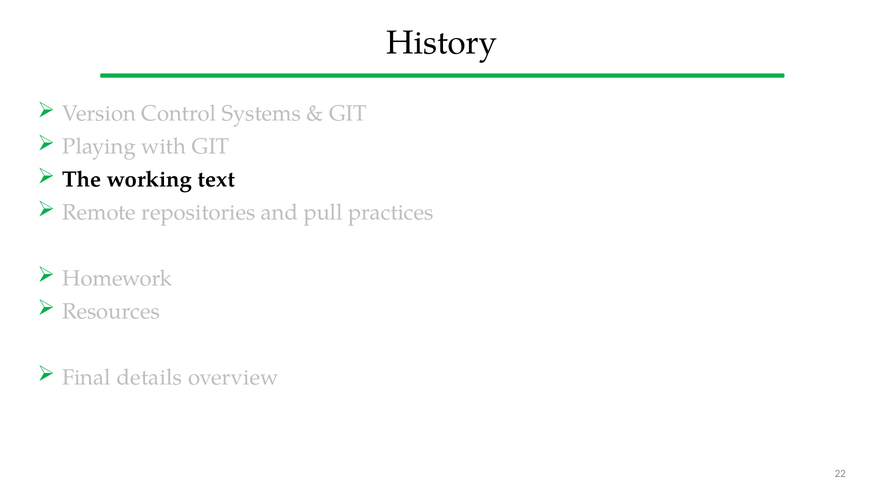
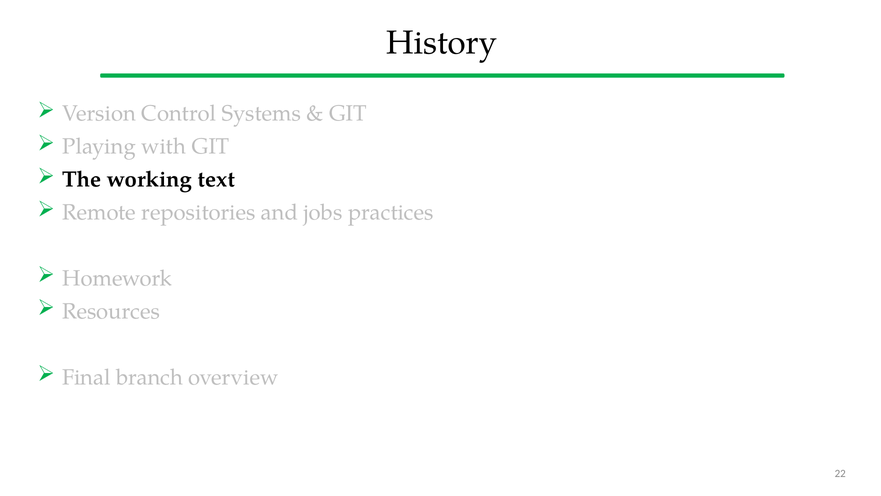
pull: pull -> jobs (323, 212)
details: details -> branch (150, 377)
